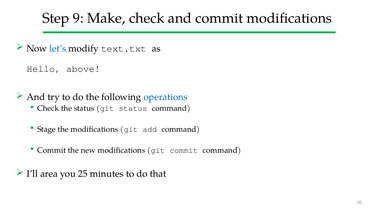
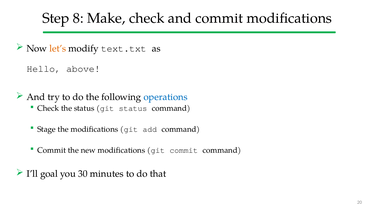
9: 9 -> 8 (78, 18)
let’s colour: blue -> orange (58, 49)
area: area -> goal (49, 174)
25: 25 -> 30 (83, 174)
